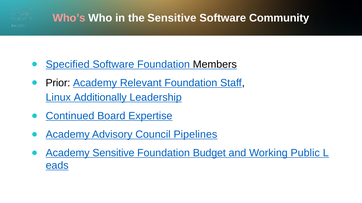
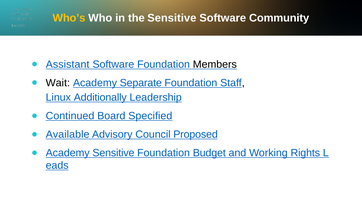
Who’s colour: pink -> yellow (69, 18)
Specified: Specified -> Assistant (68, 65)
Prior: Prior -> Wait (58, 83)
Relevant: Relevant -> Separate (141, 83)
Expertise: Expertise -> Specified (150, 116)
Academy: Academy -> Available (68, 135)
Pipelines: Pipelines -> Proposed (196, 135)
Public: Public -> Rights (305, 153)
